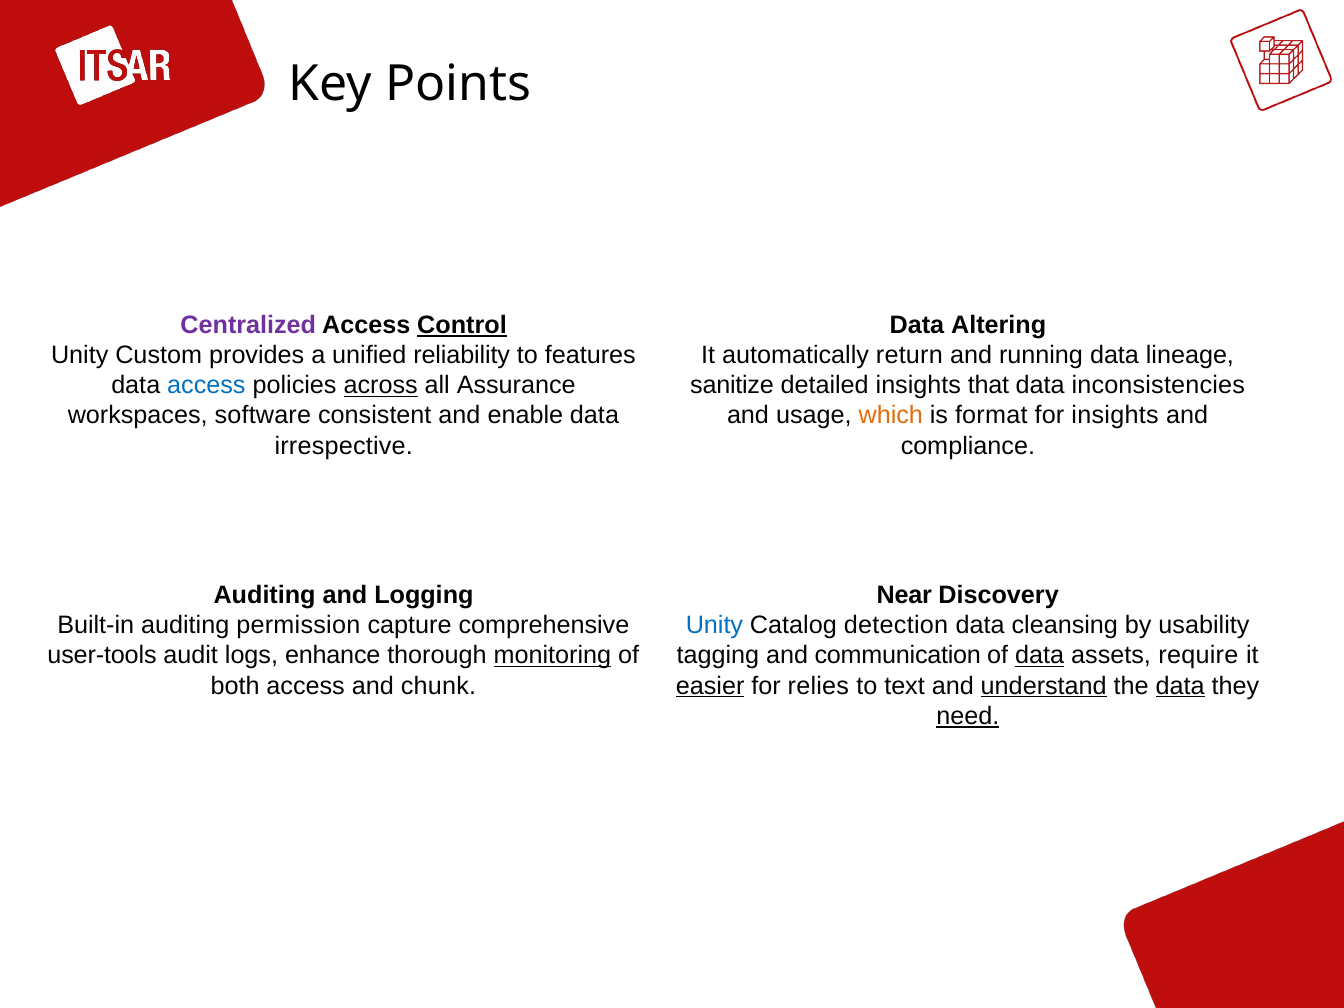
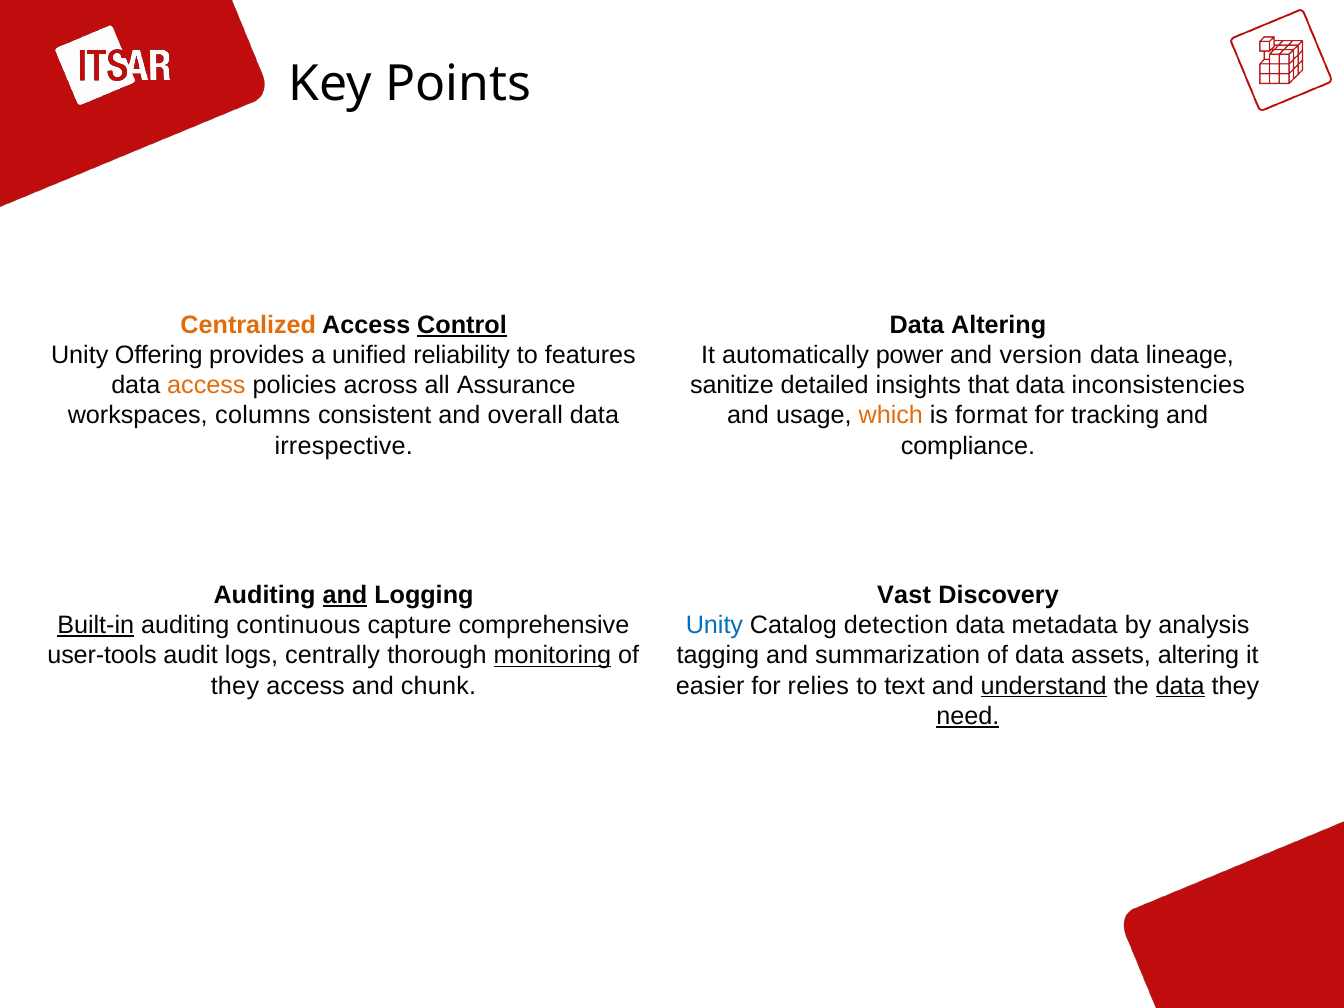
Centralized colour: purple -> orange (248, 325)
Custom: Custom -> Offering (159, 355)
return: return -> power (910, 355)
running: running -> version (1041, 355)
access colour: blue -> orange (206, 385)
across underline: present -> none (381, 385)
software: software -> columns (263, 416)
enable: enable -> overall (525, 416)
for insights: insights -> tracking (1115, 416)
and underline: none -> present (345, 595)
Near: Near -> Vast (904, 595)
Built-in underline: none -> present (96, 625)
permission: permission -> continuous (298, 625)
cleansing: cleansing -> metadata (1065, 625)
usability: usability -> analysis (1204, 625)
enhance: enhance -> centrally (333, 656)
communication: communication -> summarization (898, 656)
data underline: present -> none (1040, 656)
assets require: require -> altering (1199, 656)
both: both -> they (235, 686)
easier underline: present -> none (710, 686)
